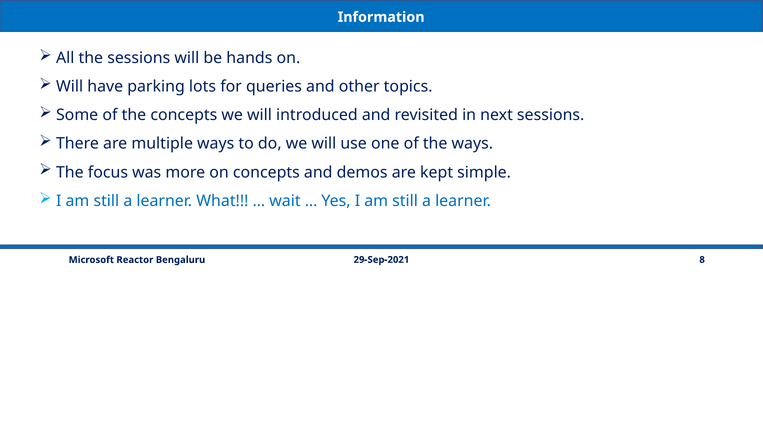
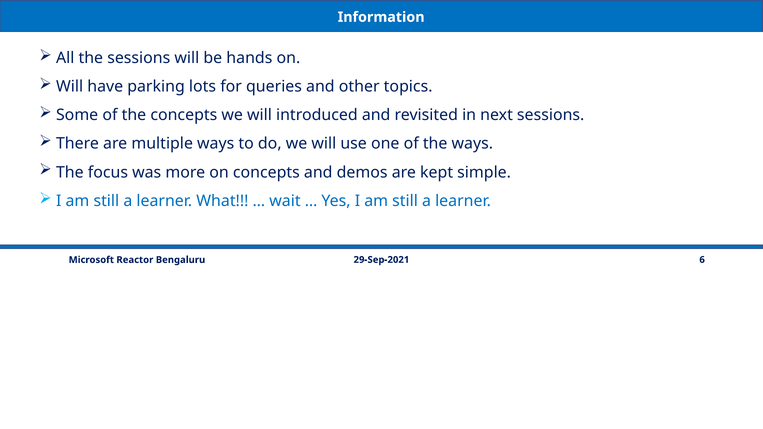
8: 8 -> 6 (702, 260)
